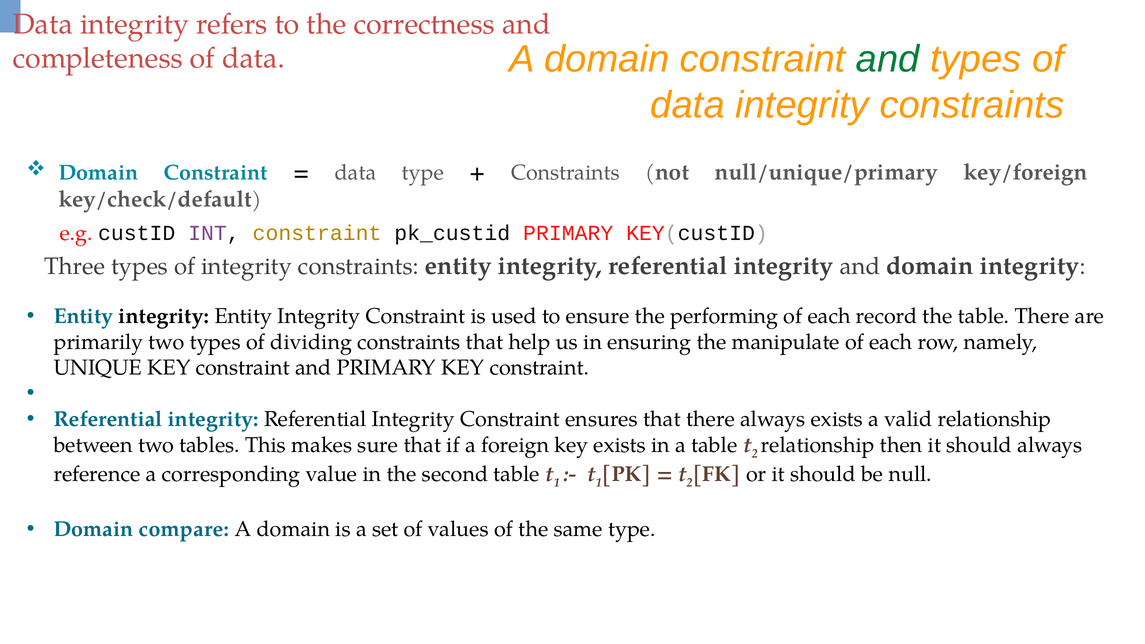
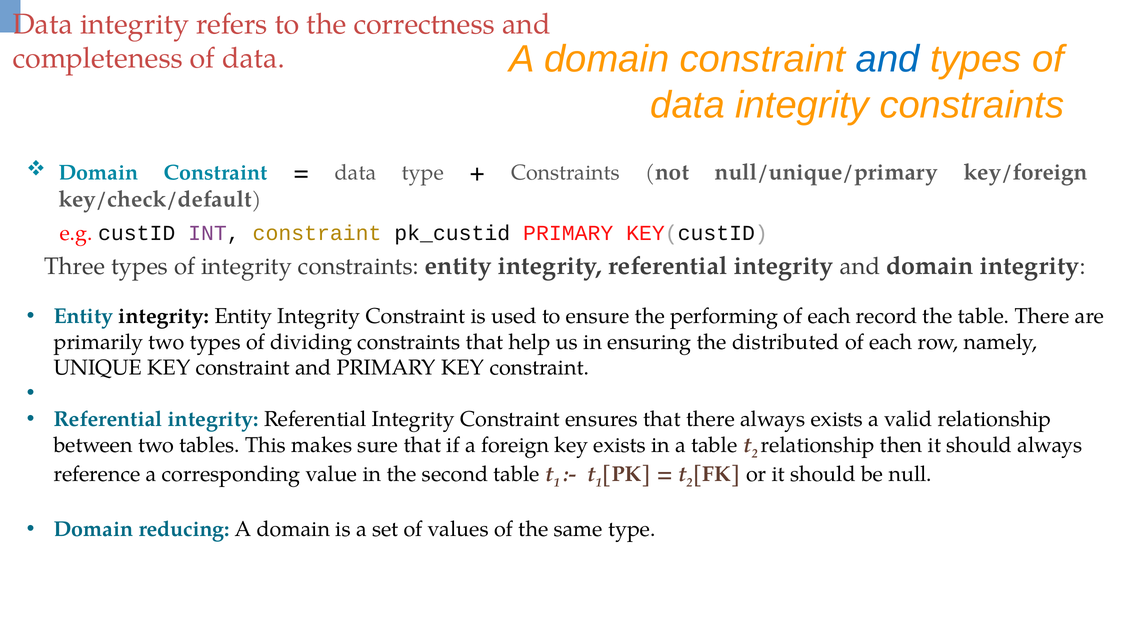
and colour: green -> blue (888, 59)
manipulate: manipulate -> distributed (786, 342)
compare: compare -> reducing (184, 529)
